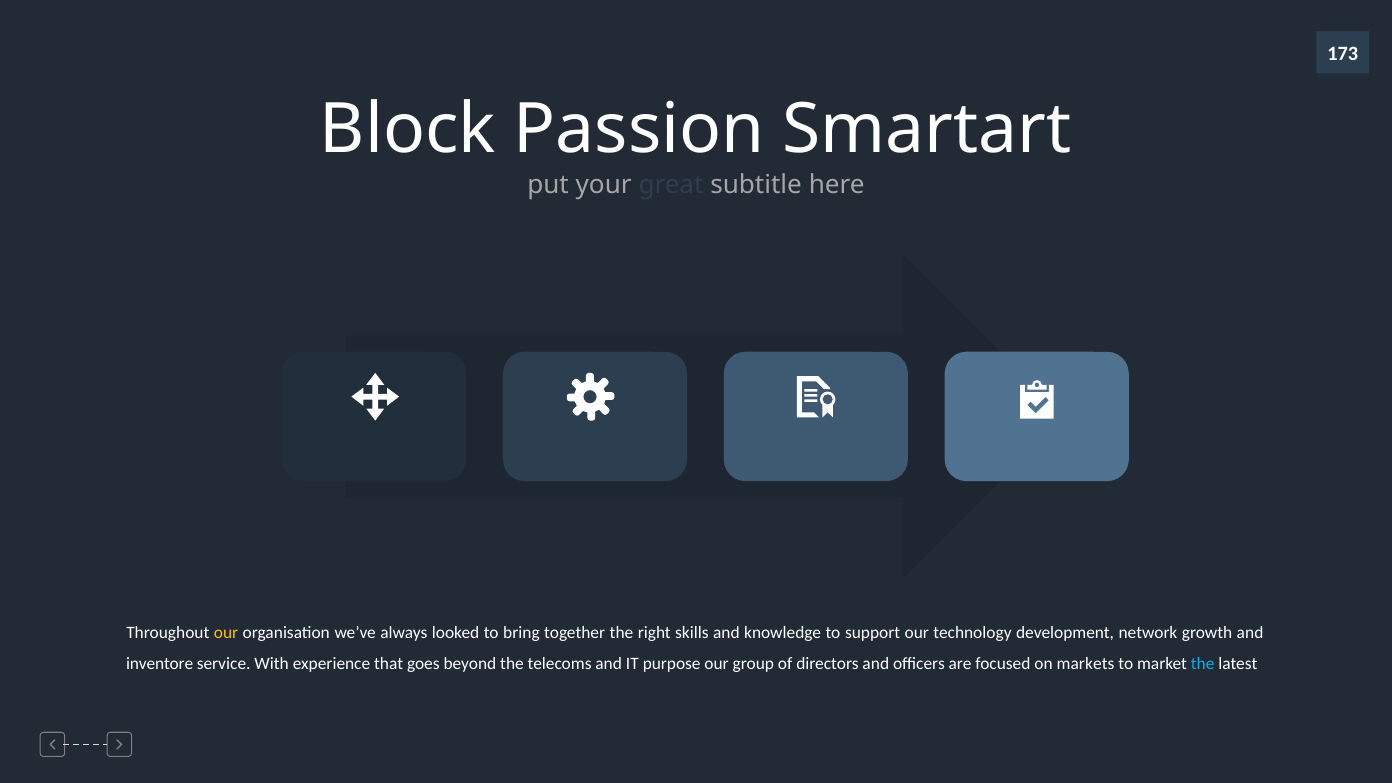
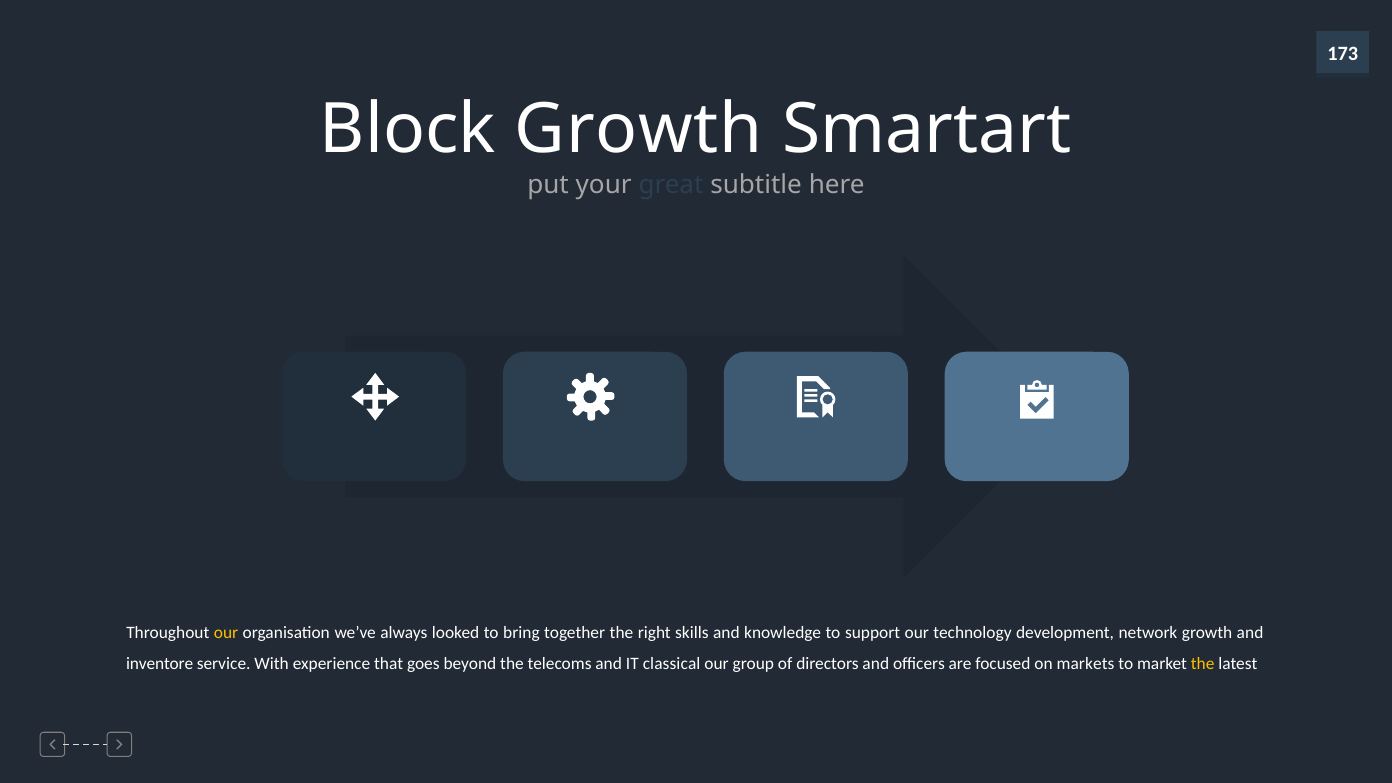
Block Passion: Passion -> Growth (639, 129)
purpose: purpose -> classical (672, 664)
the colour: light blue -> yellow (1203, 664)
